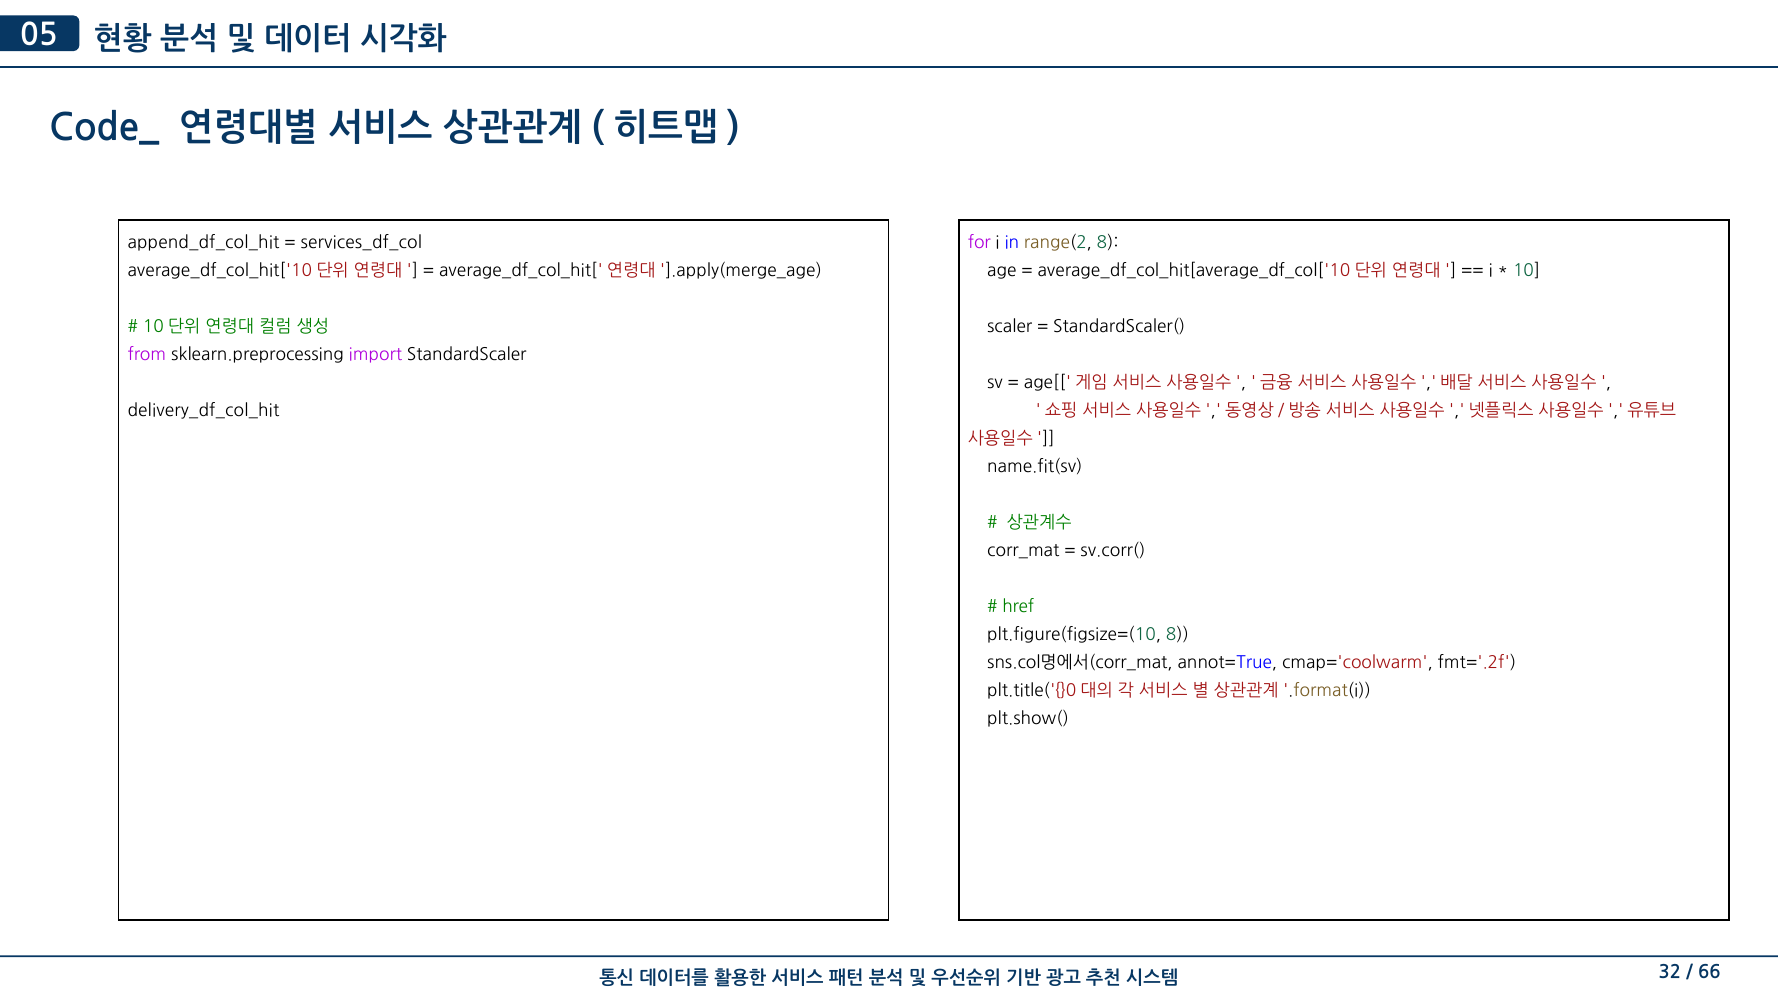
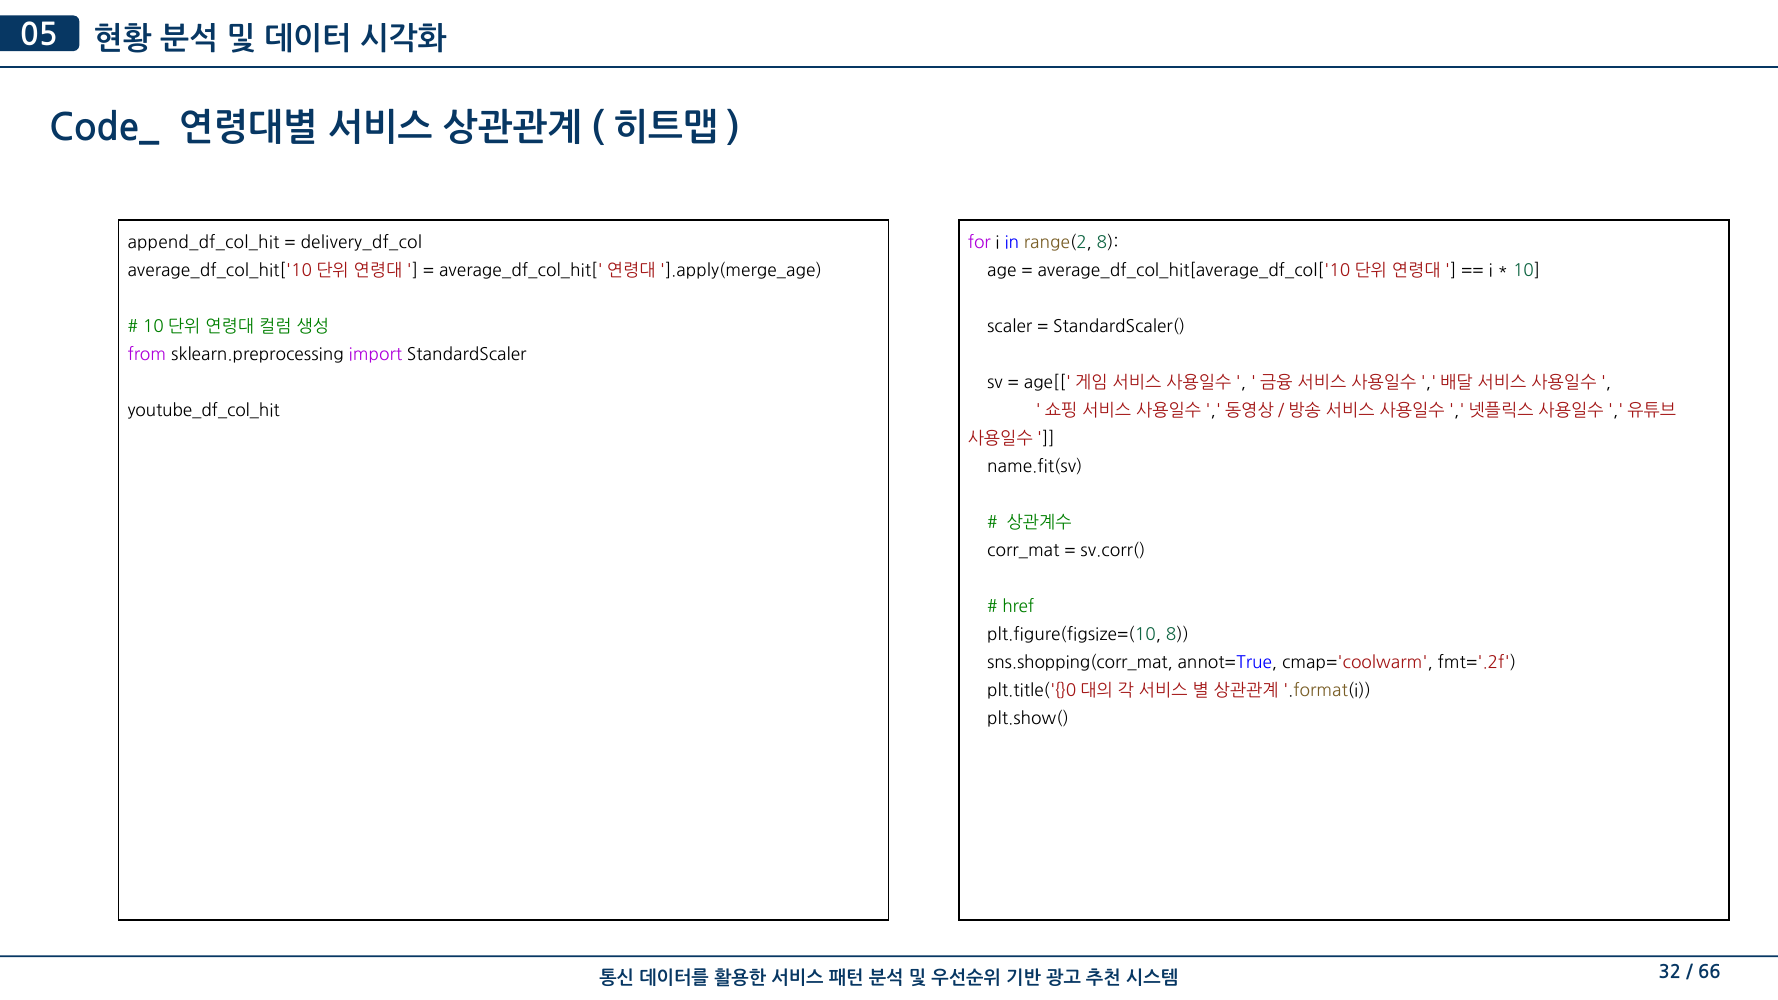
services_df_col: services_df_col -> delivery_df_col (361, 243)
delivery_df_col_hit: delivery_df_col_hit -> youtube_df_col_hit (204, 411)
sns.col명에서(corr_mat: sns.col명에서(corr_mat -> sns.shopping(corr_mat (1080, 663)
